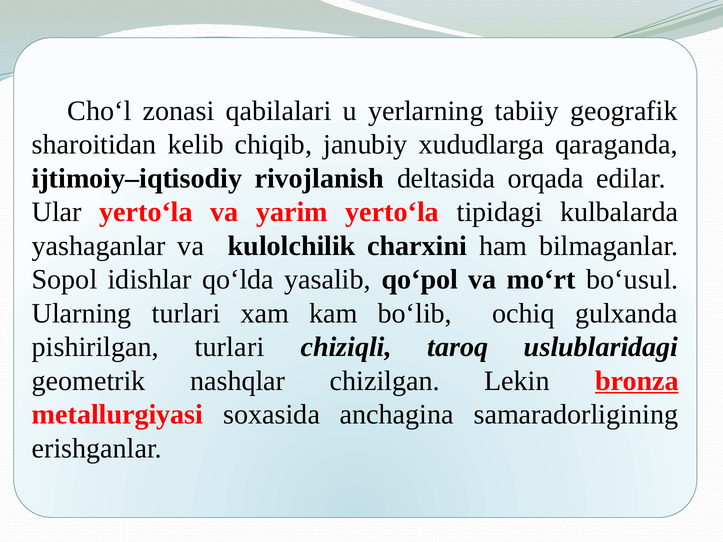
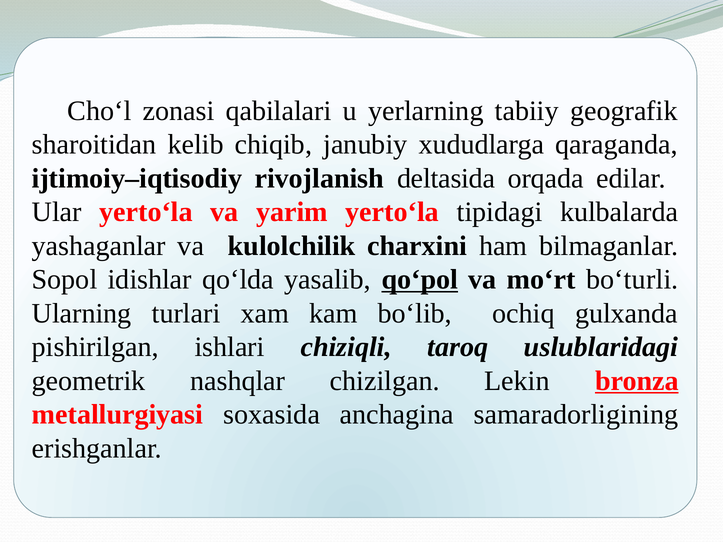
qo‘pol underline: none -> present (420, 280)
bo‘usul: bo‘usul -> bo‘turli (632, 280)
pishirilgan turlari: turlari -> ishlari (230, 347)
